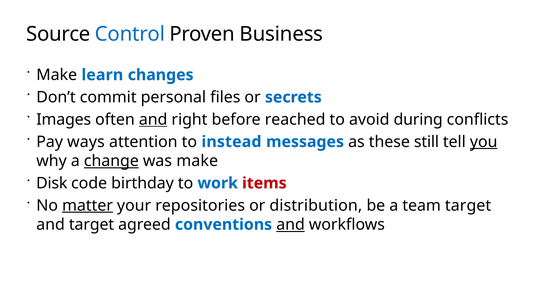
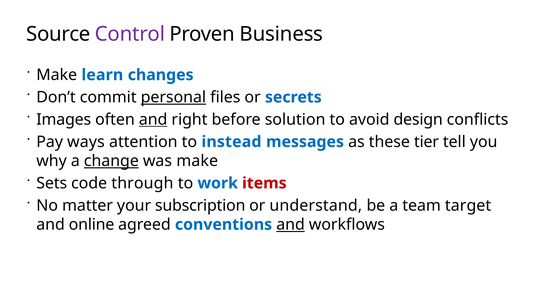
Control colour: blue -> purple (130, 34)
personal underline: none -> present (173, 97)
reached: reached -> solution (295, 119)
during: during -> design (418, 119)
still: still -> tier (426, 142)
you underline: present -> none (484, 142)
Disk: Disk -> Sets (52, 183)
birthday: birthday -> through (142, 183)
matter underline: present -> none (88, 205)
repositories: repositories -> subscription (200, 205)
distribution: distribution -> understand (316, 205)
and target: target -> online (92, 224)
